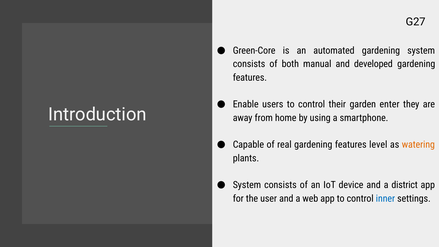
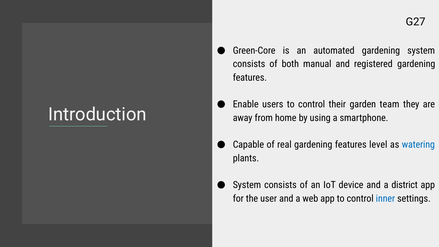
developed: developed -> registered (373, 64)
enter: enter -> team (389, 104)
watering colour: orange -> blue (418, 145)
